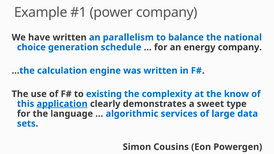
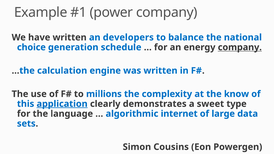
parallelism: parallelism -> developers (128, 37)
company underline: none -> present (240, 47)
existing: existing -> millions (104, 94)
services: services -> internet (179, 114)
